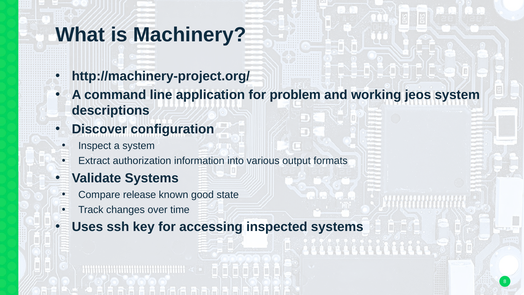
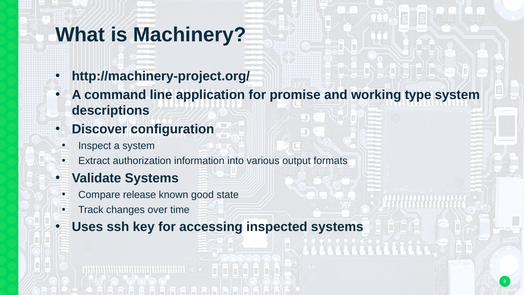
problem: problem -> promise (295, 95)
jeos: jeos -> type (418, 95)
